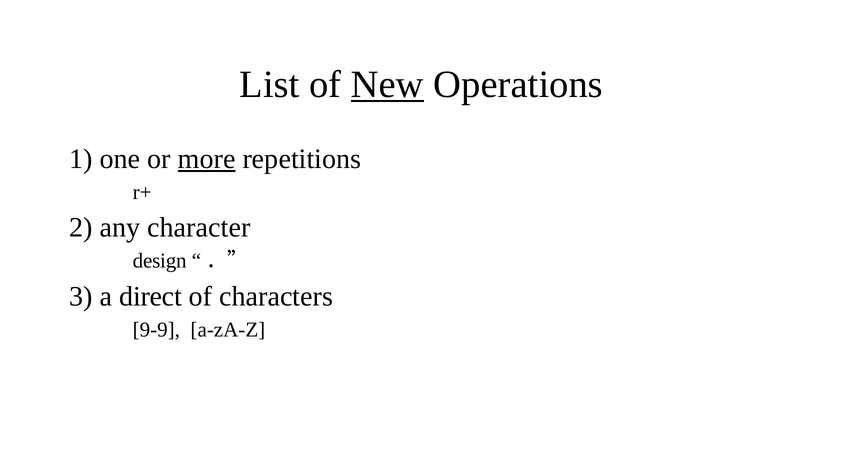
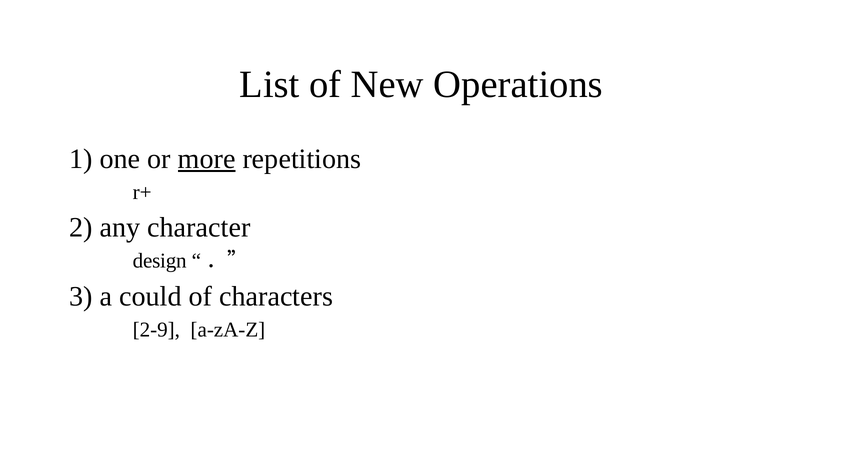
New underline: present -> none (387, 84)
direct: direct -> could (151, 297)
9-9: 9-9 -> 2-9 (156, 330)
